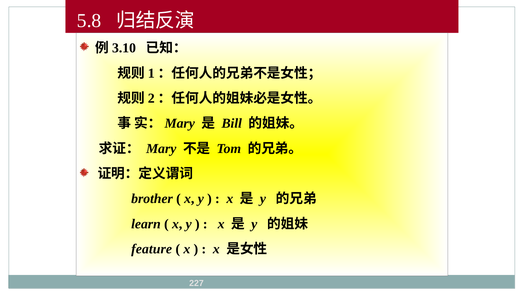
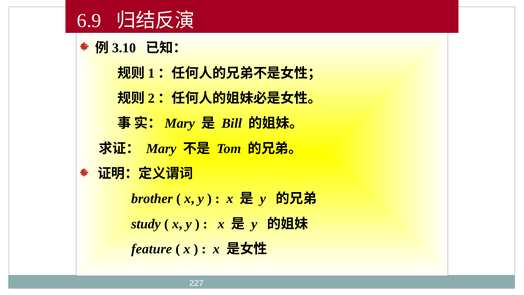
5.8: 5.8 -> 6.9 (89, 21)
learn: learn -> study (146, 224)
